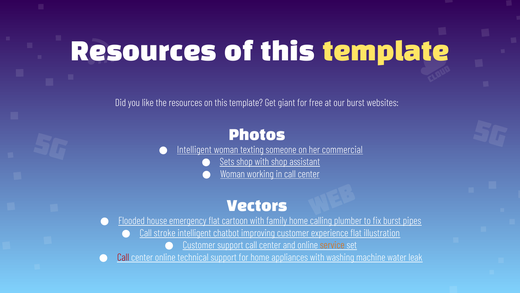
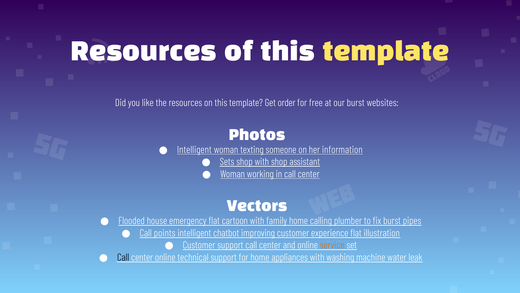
giant: giant -> order (287, 103)
commercial: commercial -> information (342, 150)
stroke: stroke -> points (165, 233)
Call colour: red -> black (123, 257)
